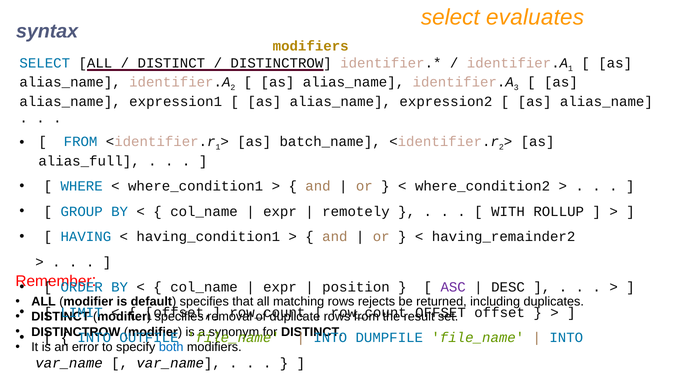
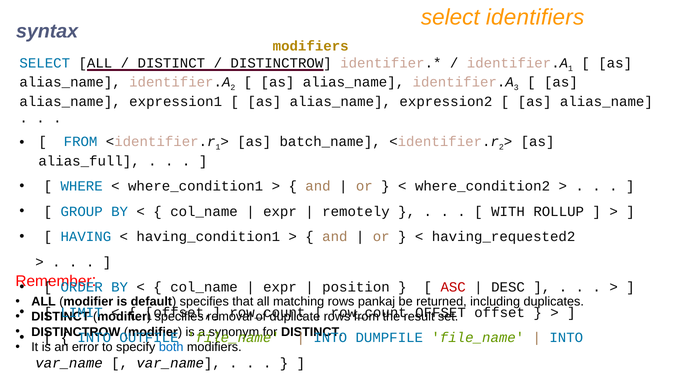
evaluates: evaluates -> identifiers (535, 18)
having_remainder2: having_remainder2 -> having_requested2 (504, 237)
ASC colour: purple -> red (453, 287)
rejects: rejects -> pankaj (377, 302)
